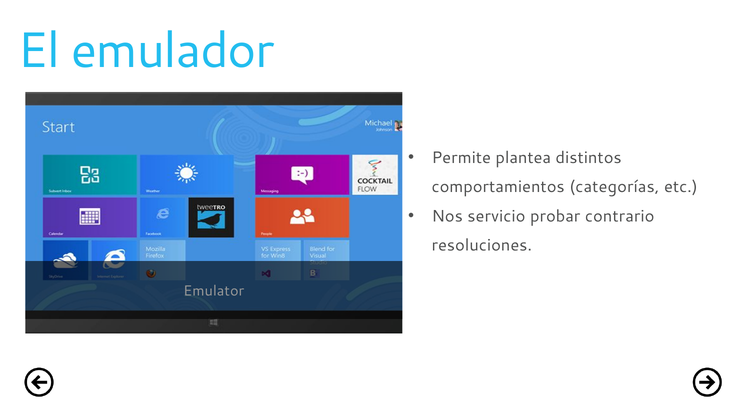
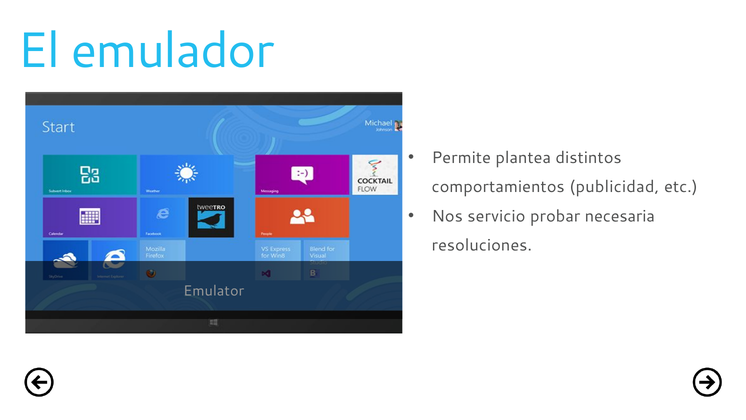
categorías: categorías -> publicidad (614, 187)
contrario: contrario -> necesaria (620, 216)
